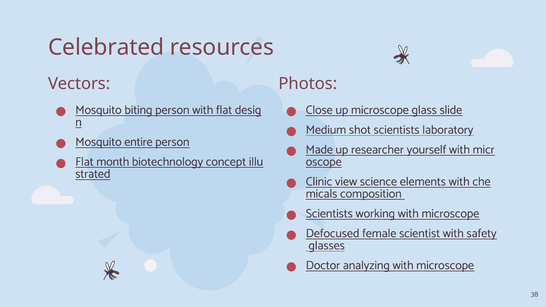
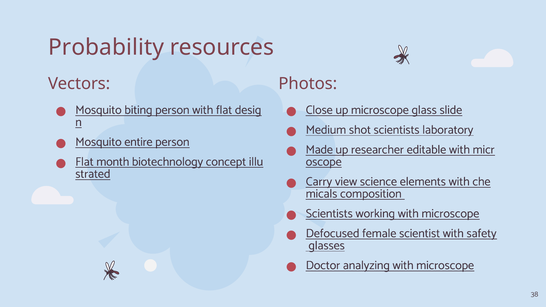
Celebrated: Celebrated -> Probability (106, 47)
yourself: yourself -> editable (426, 150)
Clinic: Clinic -> Carry (319, 182)
